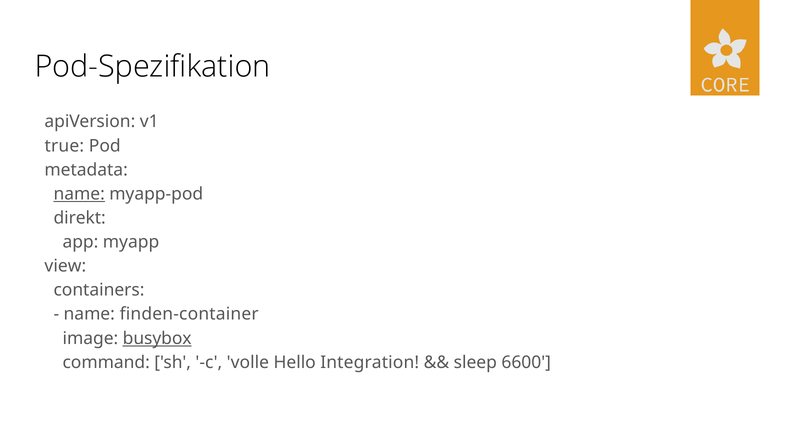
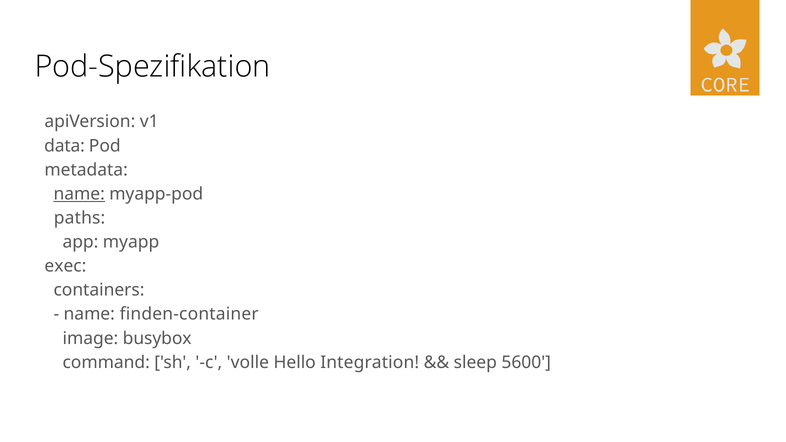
true: true -> data (65, 146)
direkt: direkt -> paths (80, 218)
view: view -> exec (65, 266)
busybox underline: present -> none (157, 338)
6600: 6600 -> 5600 (526, 362)
